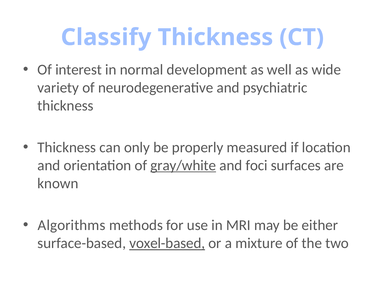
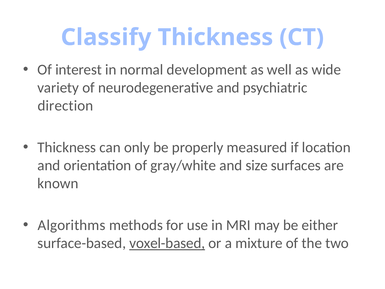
thickness: thickness -> direction (65, 106)
gray/white underline: present -> none (183, 165)
foci: foci -> size (257, 165)
